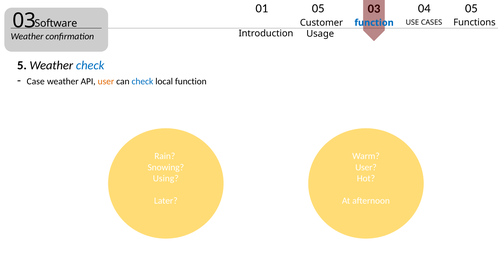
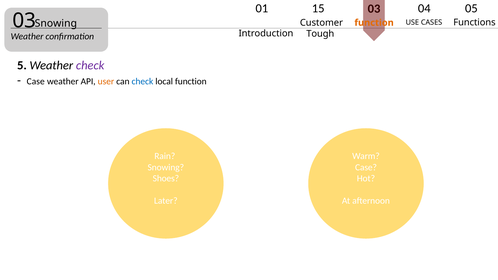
01 05: 05 -> 15 (318, 8)
Software: Software -> Snowing (56, 23)
function colour: blue -> orange (374, 23)
Usage: Usage -> Tough (320, 34)
check colour: blue -> purple (90, 65)
User: User -> Case (366, 167)
Using: Using -> Shoes (166, 179)
